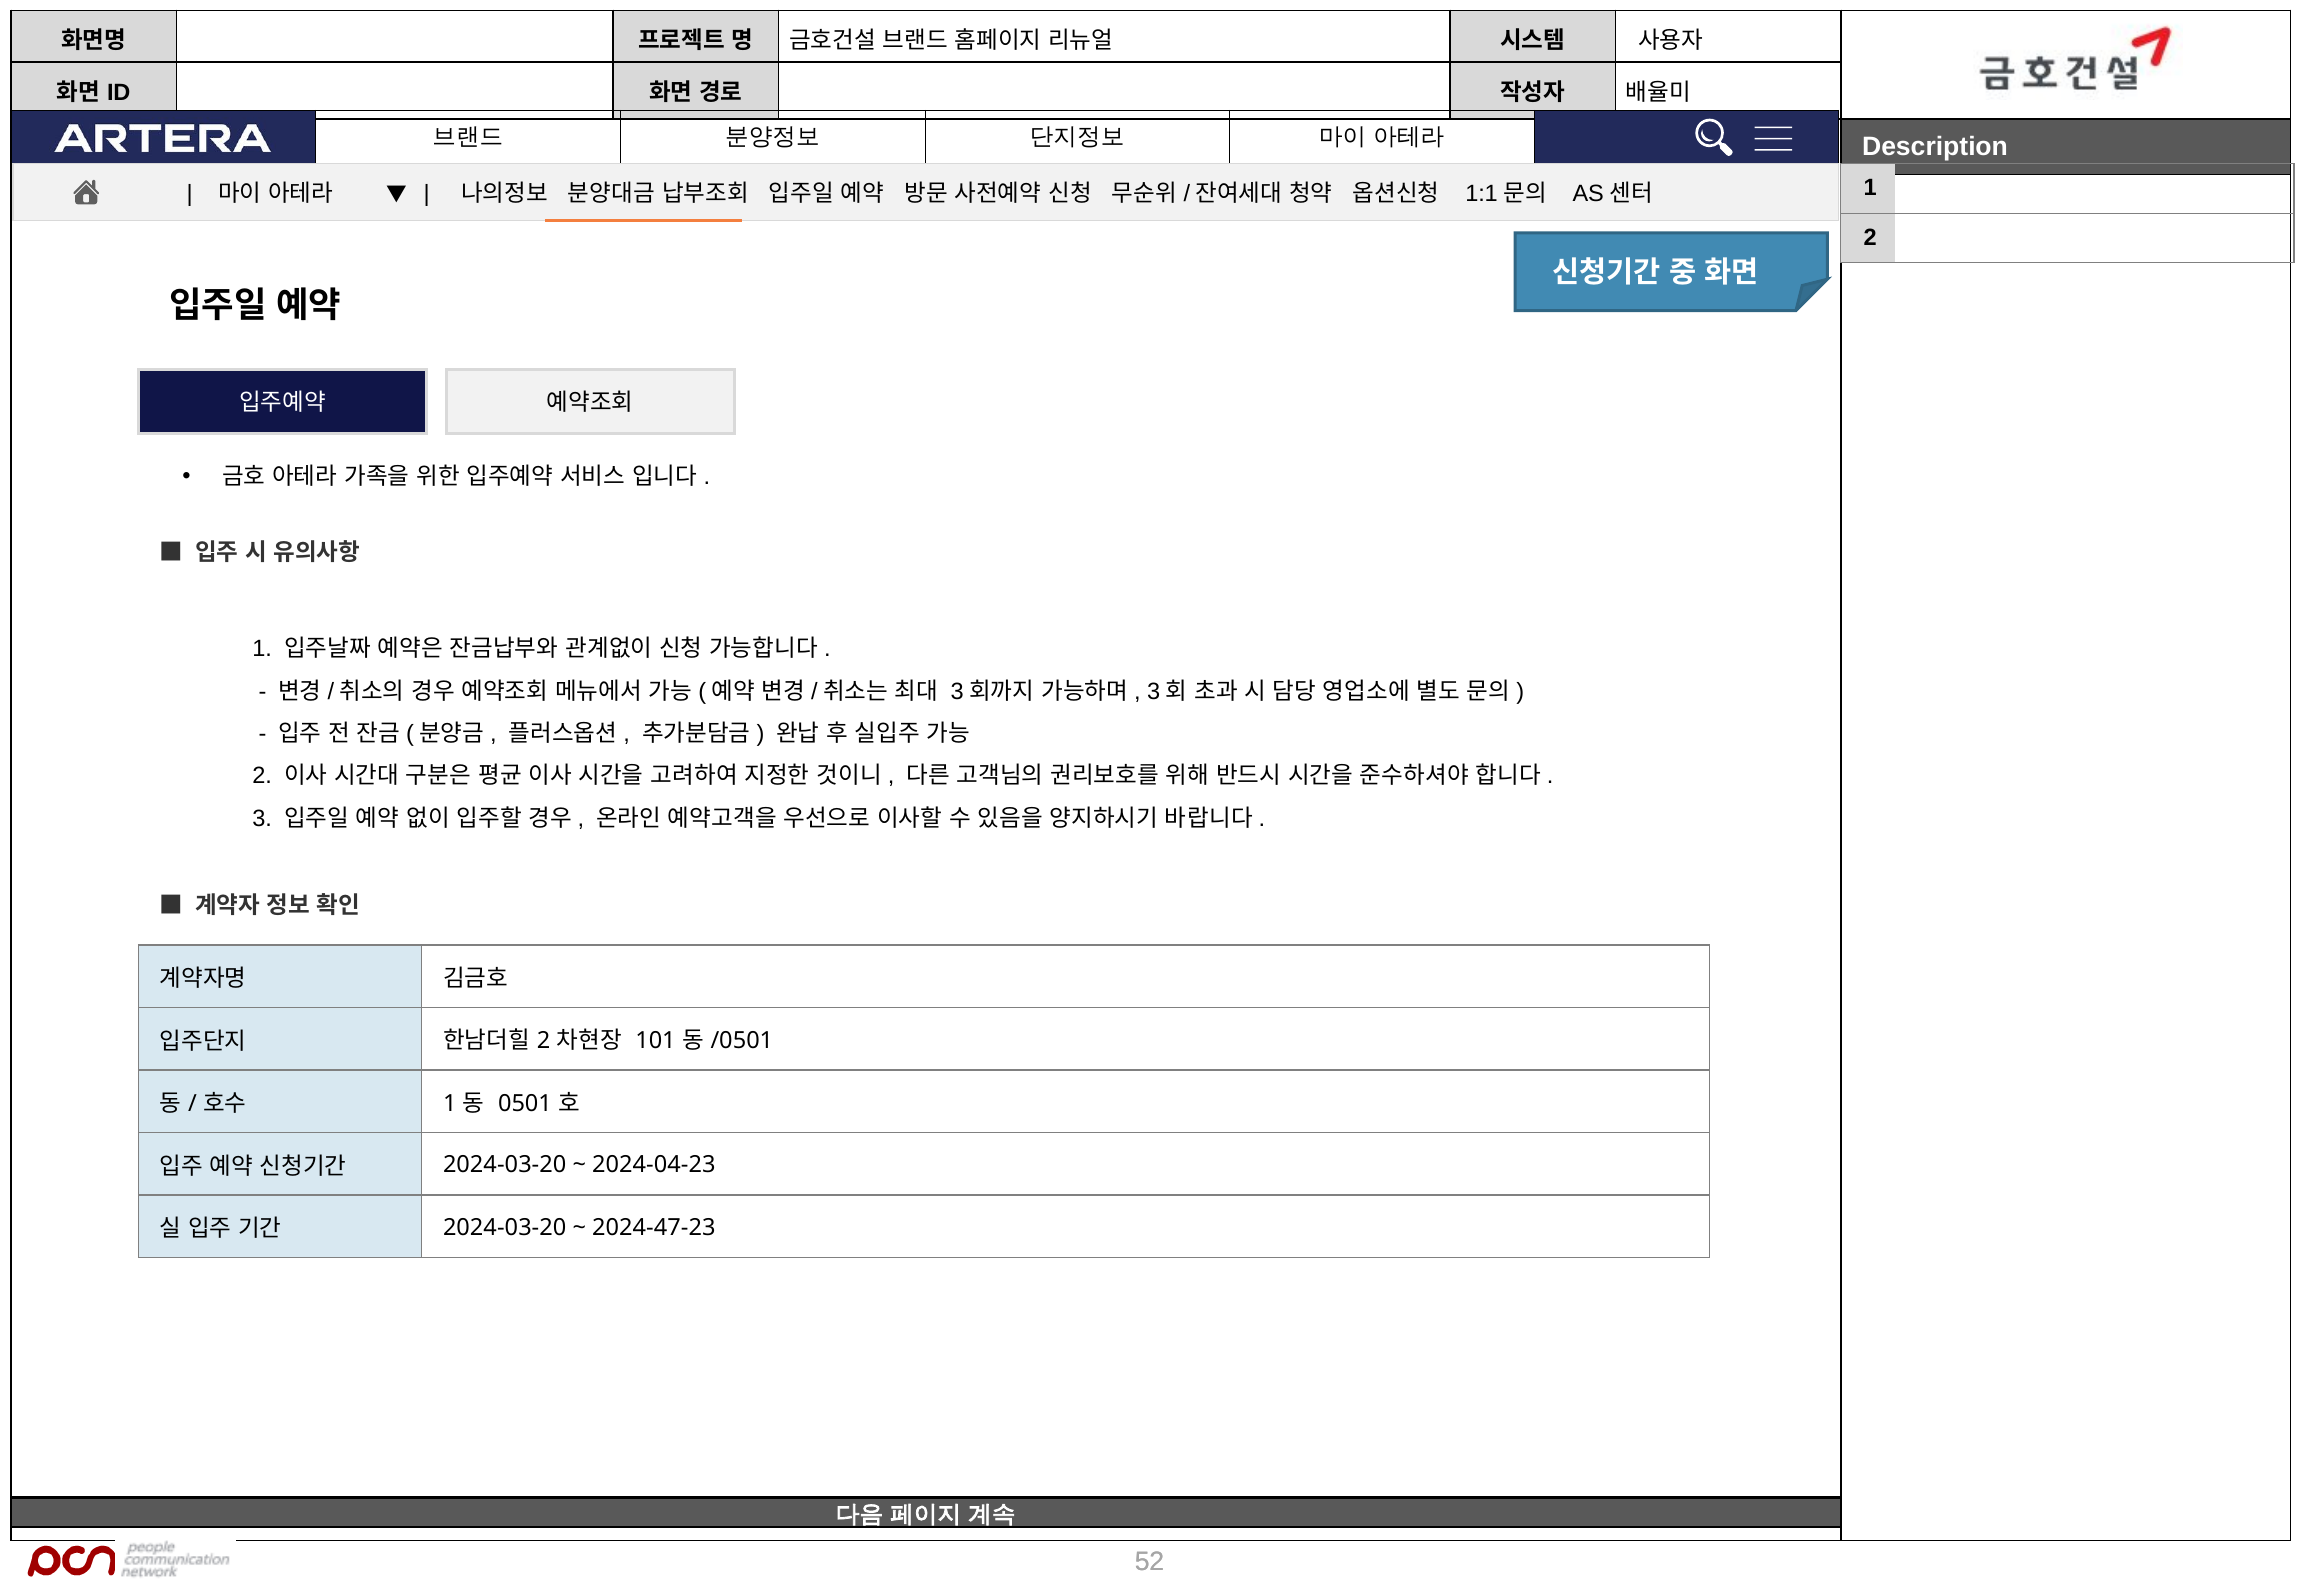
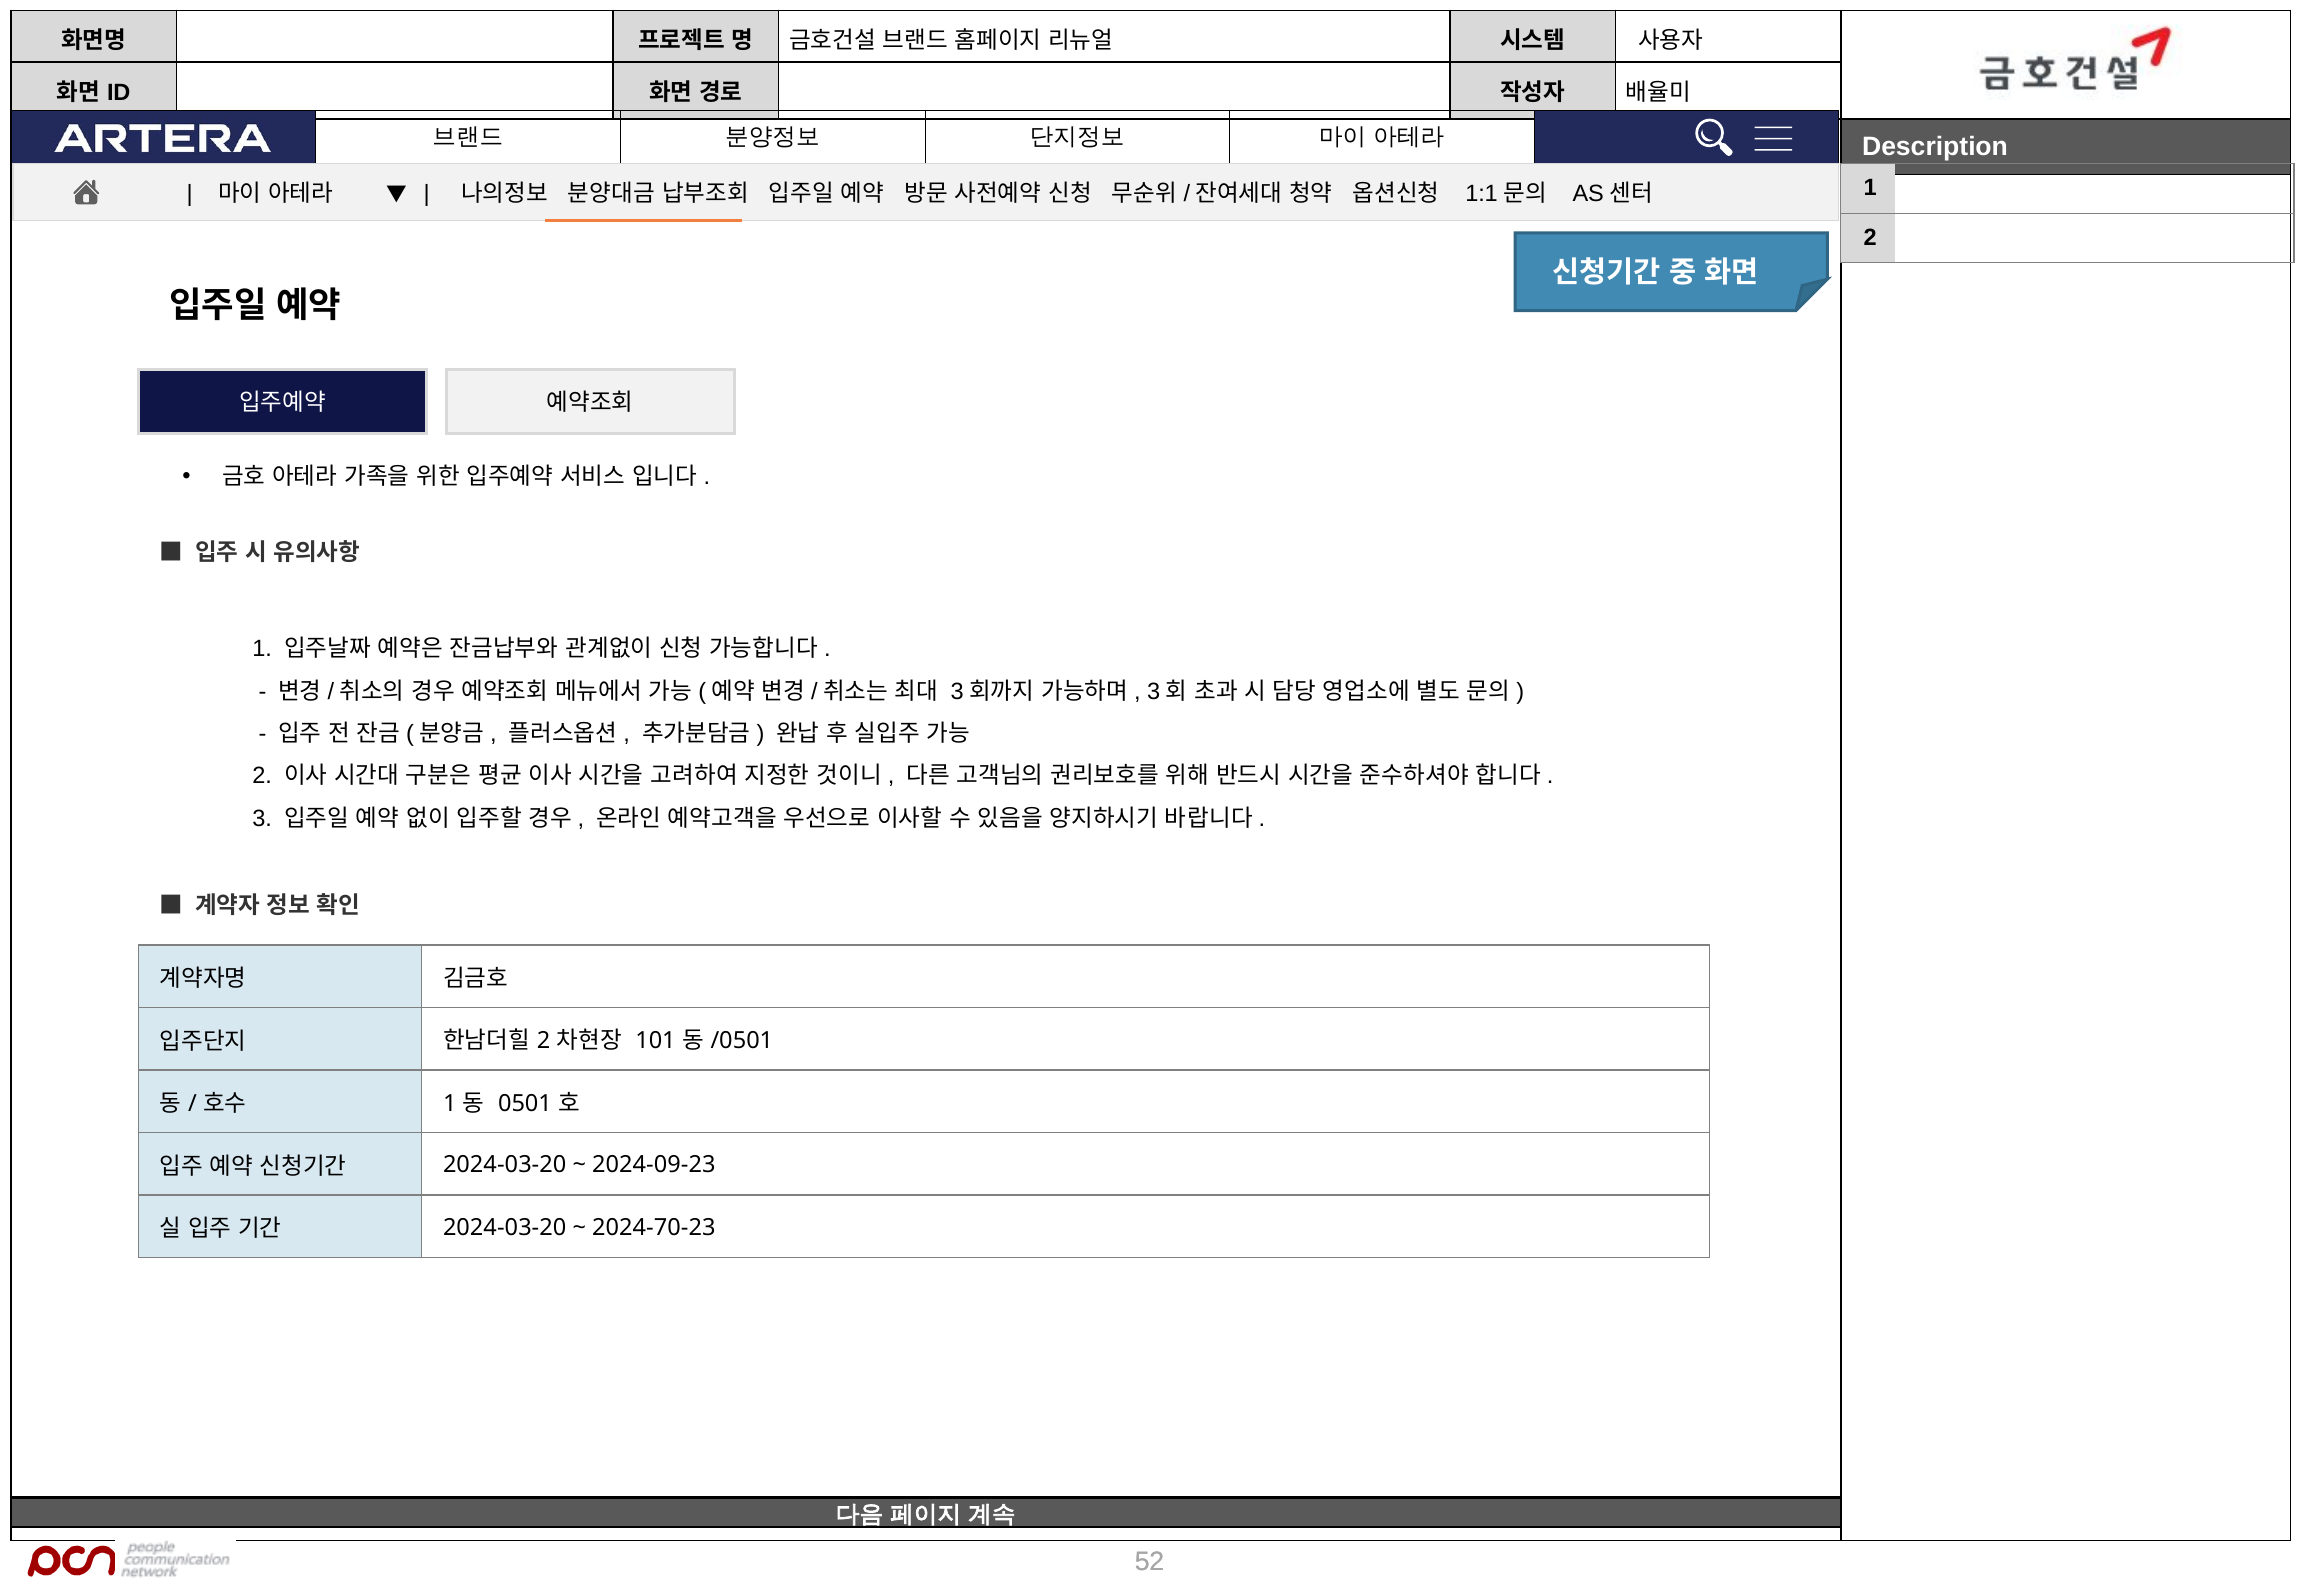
2024-04-23: 2024-04-23 -> 2024-09-23 (654, 1166)
2024-47-23: 2024-47-23 -> 2024-70-23 (654, 1228)
